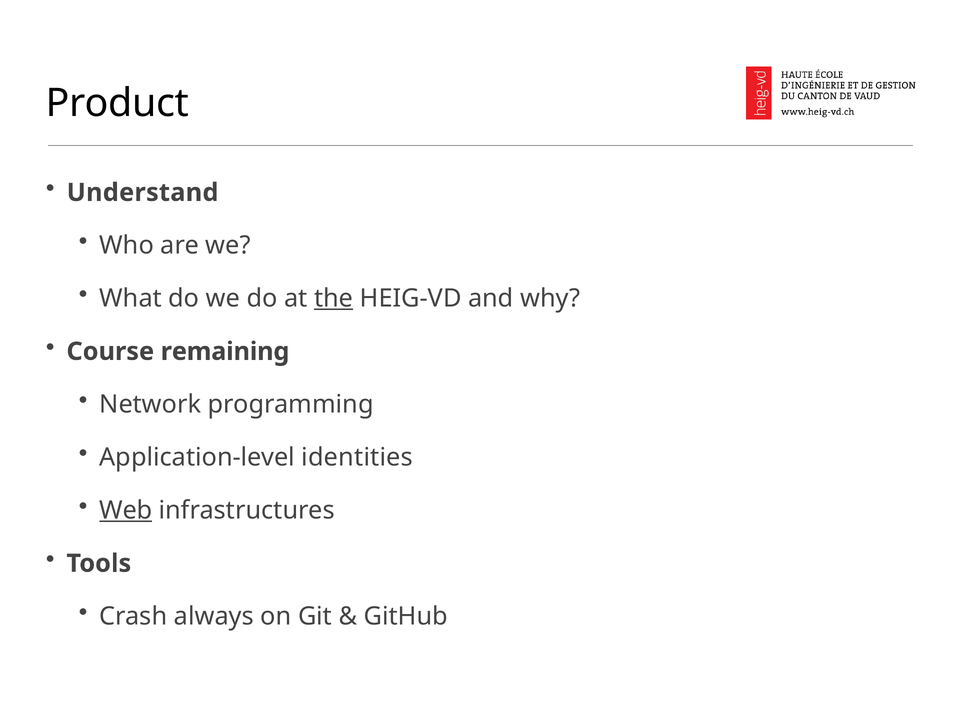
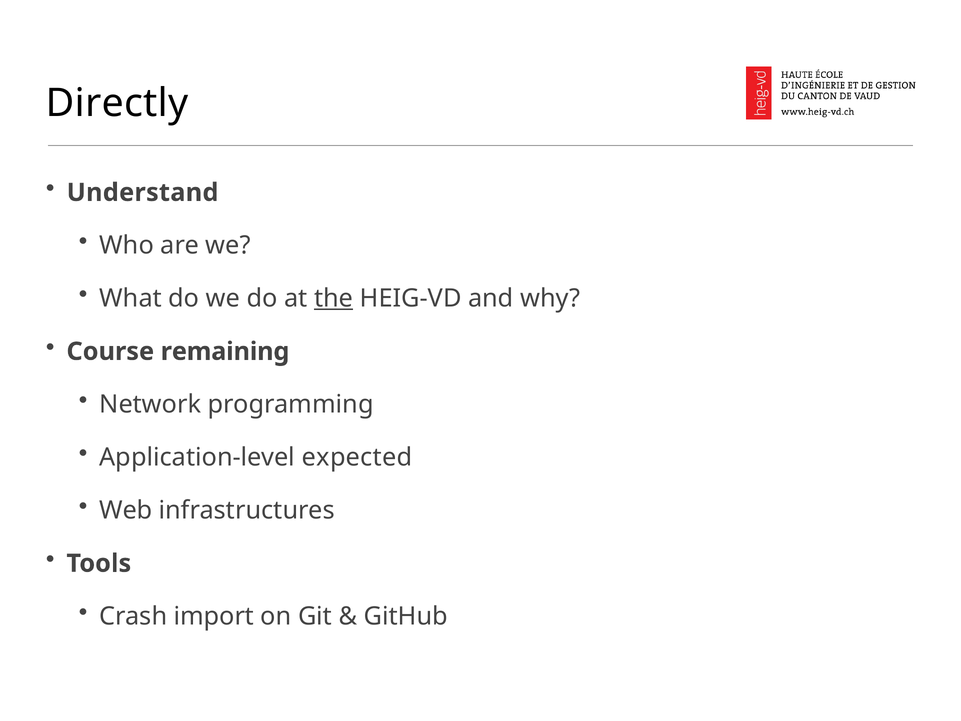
Product: Product -> Directly (117, 103)
identities: identities -> expected (357, 457)
Web underline: present -> none (126, 510)
always: always -> import (214, 616)
